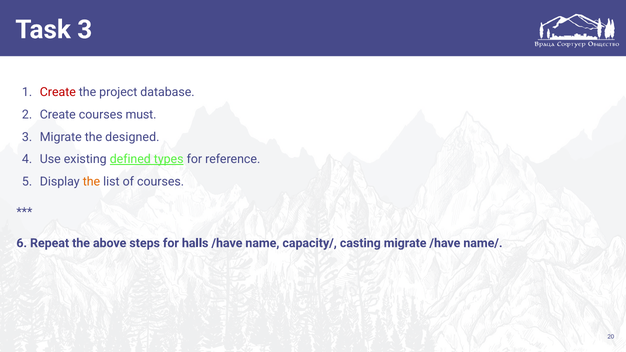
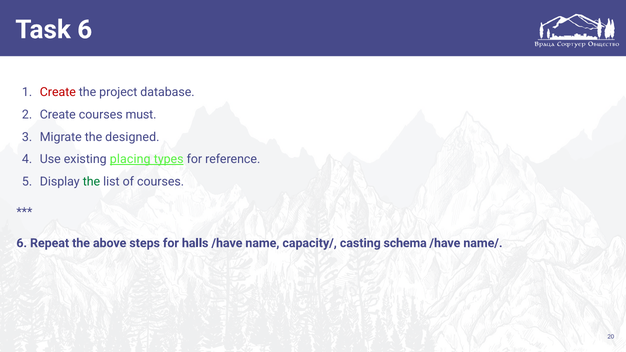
Task 3: 3 -> 6 (85, 30)
defined: defined -> placing (130, 159)
the colour: orange -> green (91, 182)
casting migrate: migrate -> schema (405, 243)
